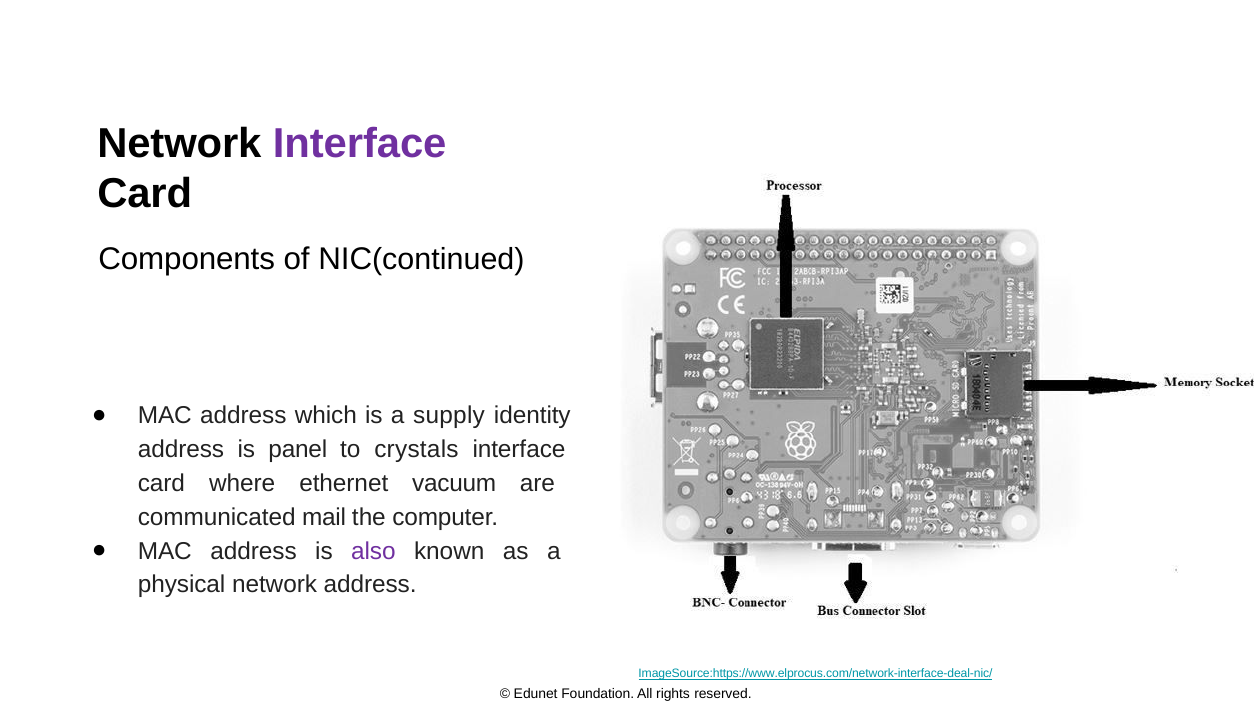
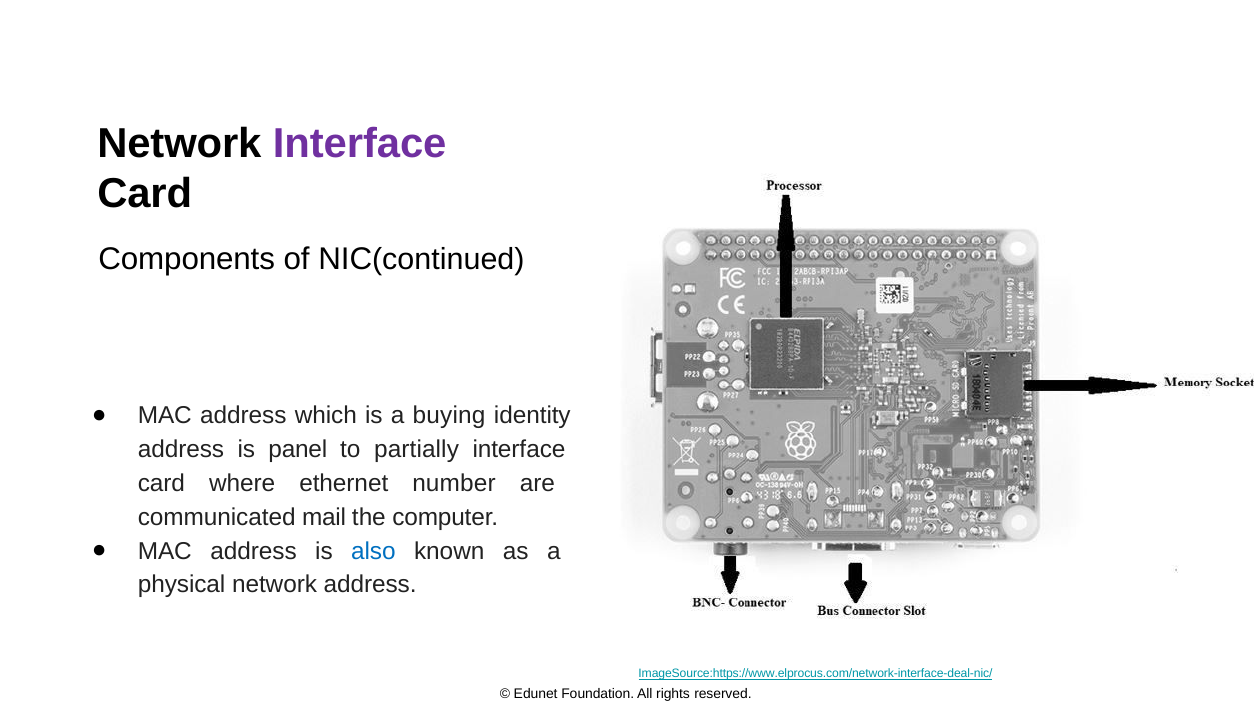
supply: supply -> buying (449, 416)
crystals: crystals -> partially (417, 450)
vacuum: vacuum -> number (454, 483)
also colour: purple -> blue (373, 551)
